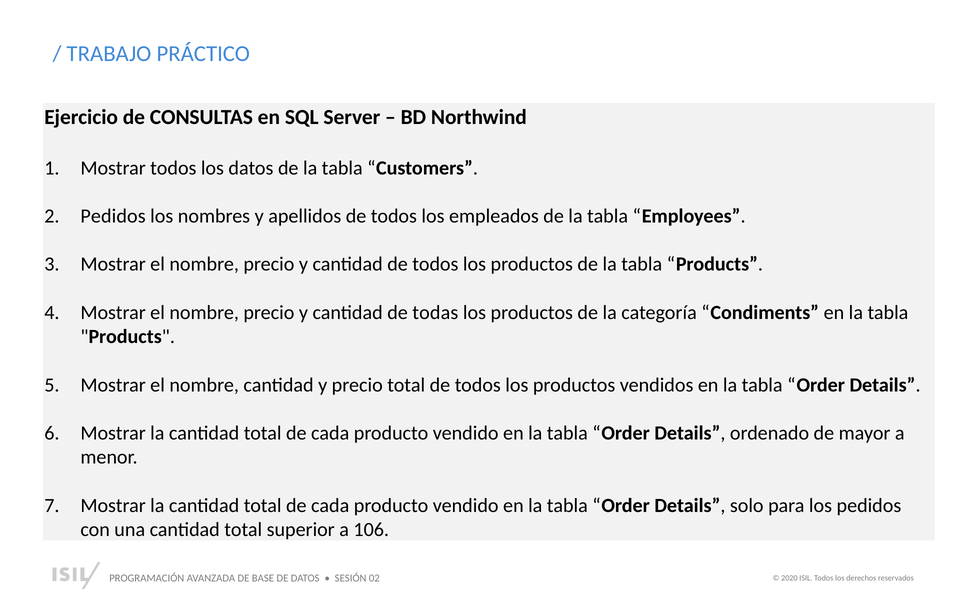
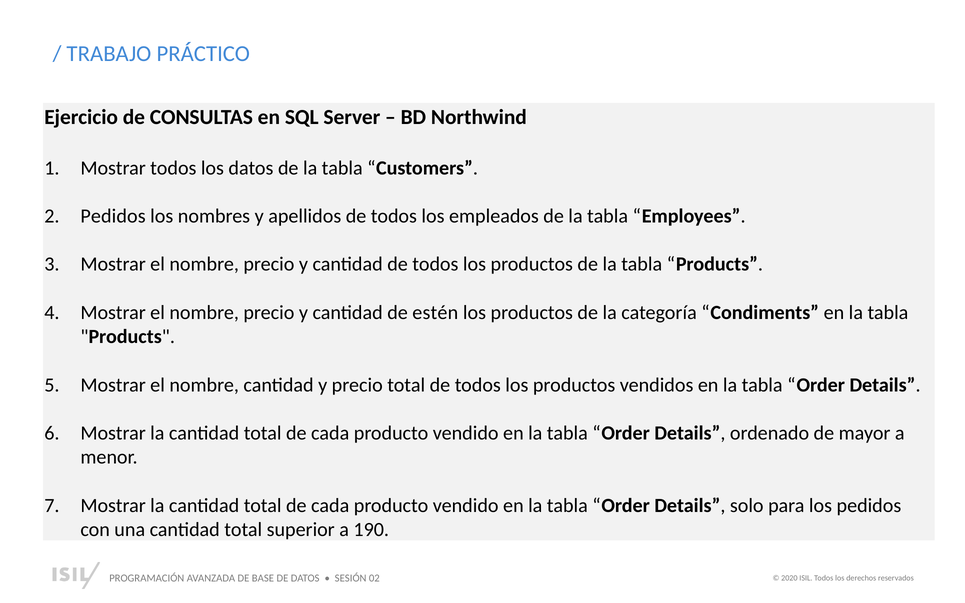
todas: todas -> estén (435, 313)
106: 106 -> 190 (371, 530)
